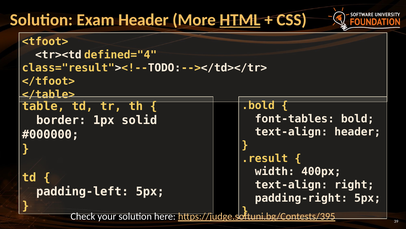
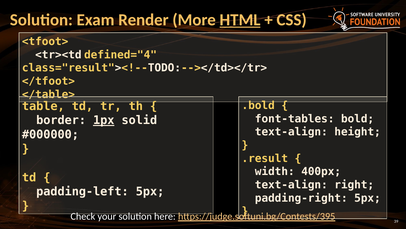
Exam Header: Header -> Render (143, 20)
1px underline: none -> present (104, 120)
text-align header: header -> height (358, 132)
